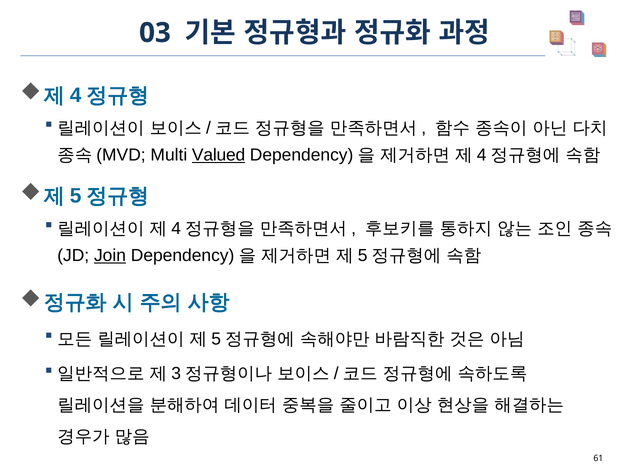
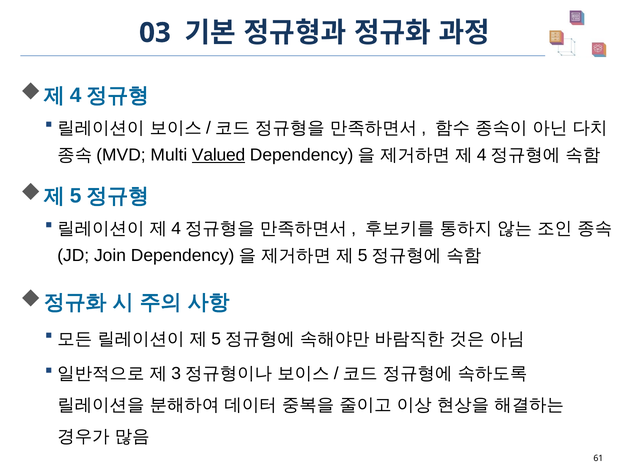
Join underline: present -> none (110, 255)
